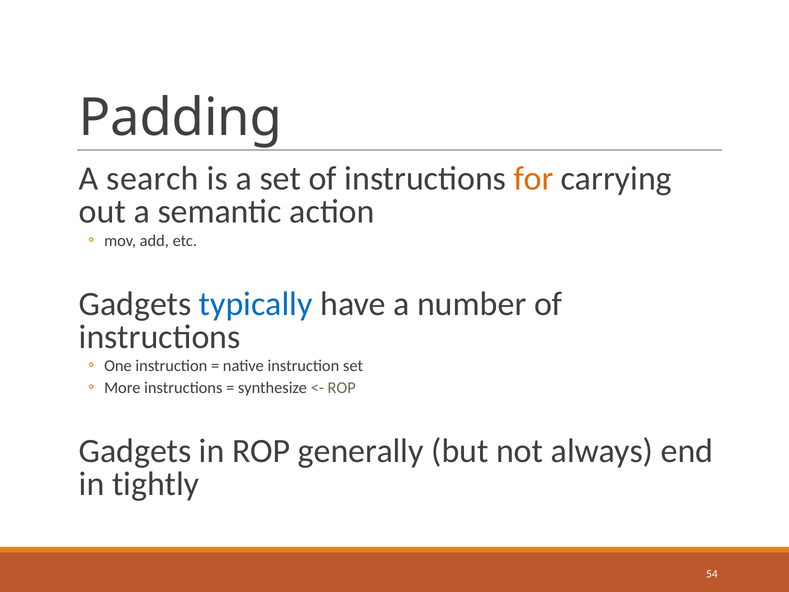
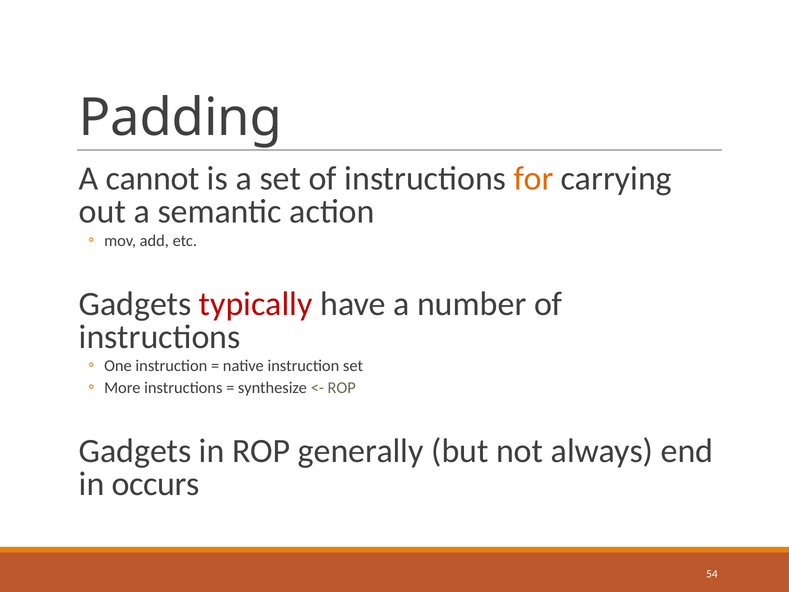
search: search -> cannot (153, 178)
typically colour: blue -> red (256, 304)
tightly: tightly -> occurs (156, 484)
